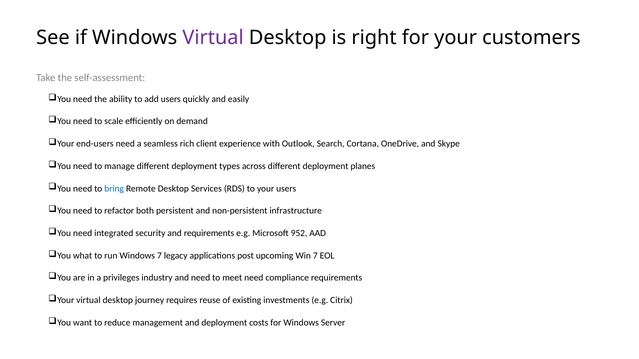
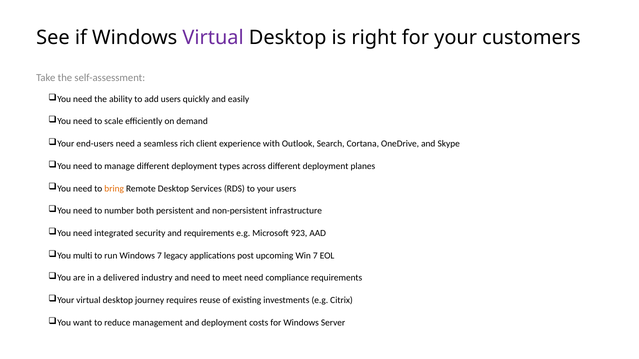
bring colour: blue -> orange (114, 189)
refactor: refactor -> number (119, 211)
952: 952 -> 923 (299, 233)
what: what -> multi (83, 256)
privileges: privileges -> delivered (121, 278)
